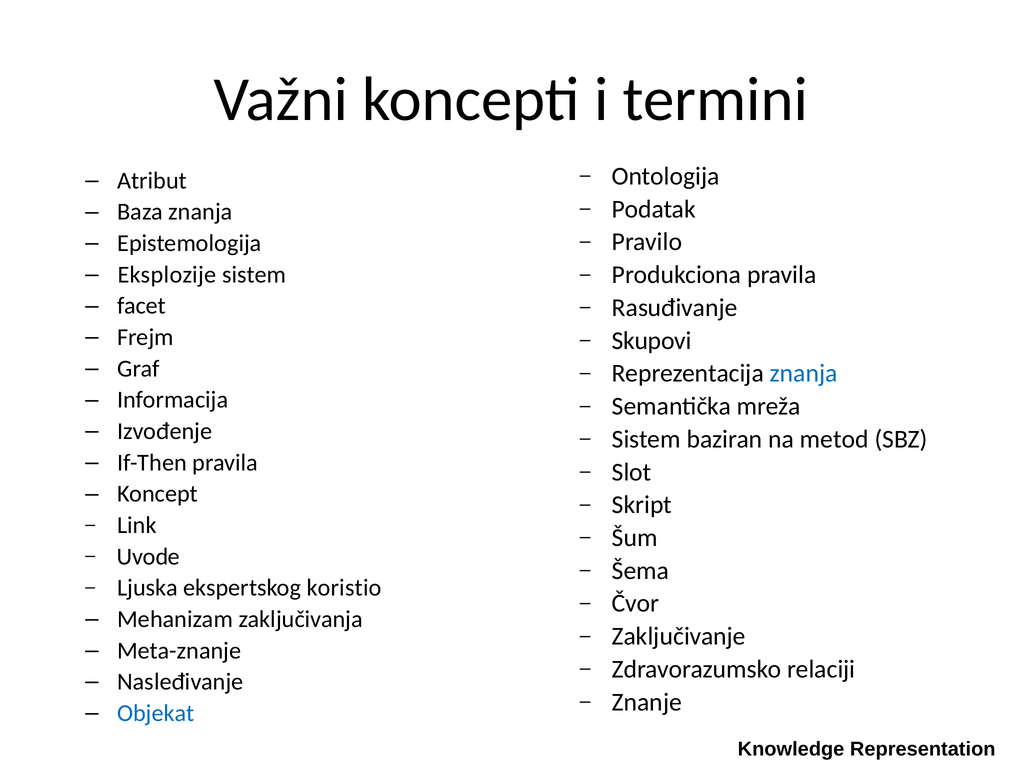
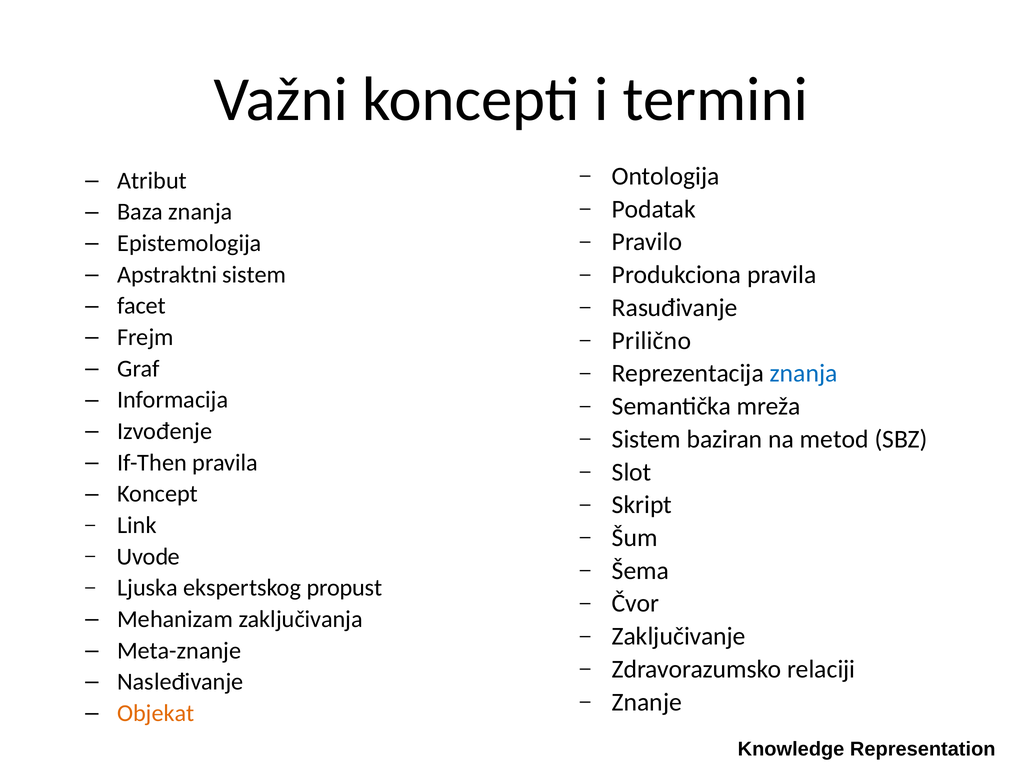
Eksplozije: Eksplozije -> Apstraktni (167, 275)
Skupovi: Skupovi -> Prilično (652, 341)
koristio: koristio -> propust (344, 588)
Objekat colour: blue -> orange (156, 713)
